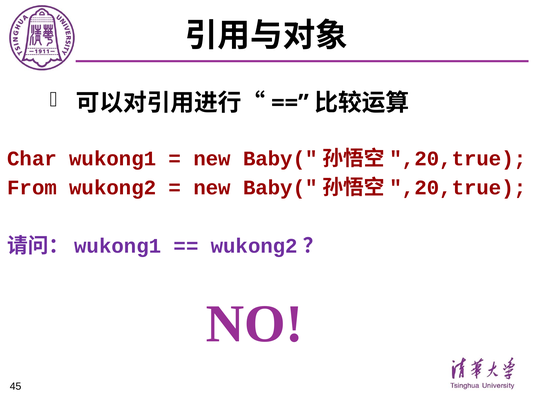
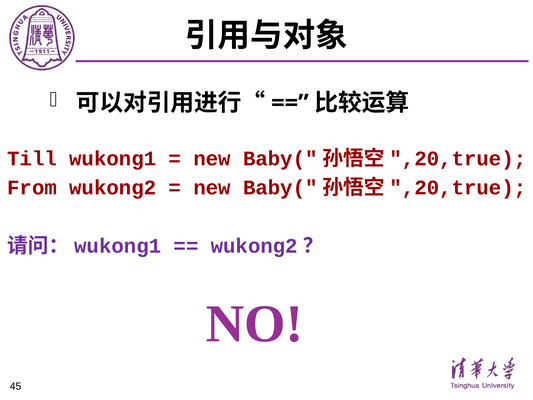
Char: Char -> Till (32, 159)
